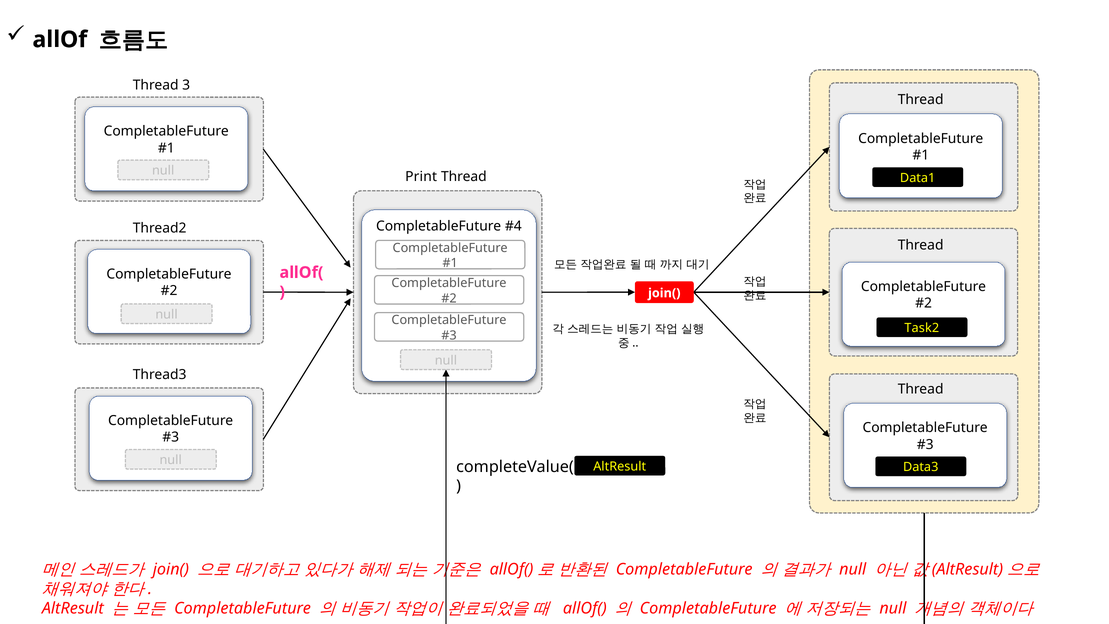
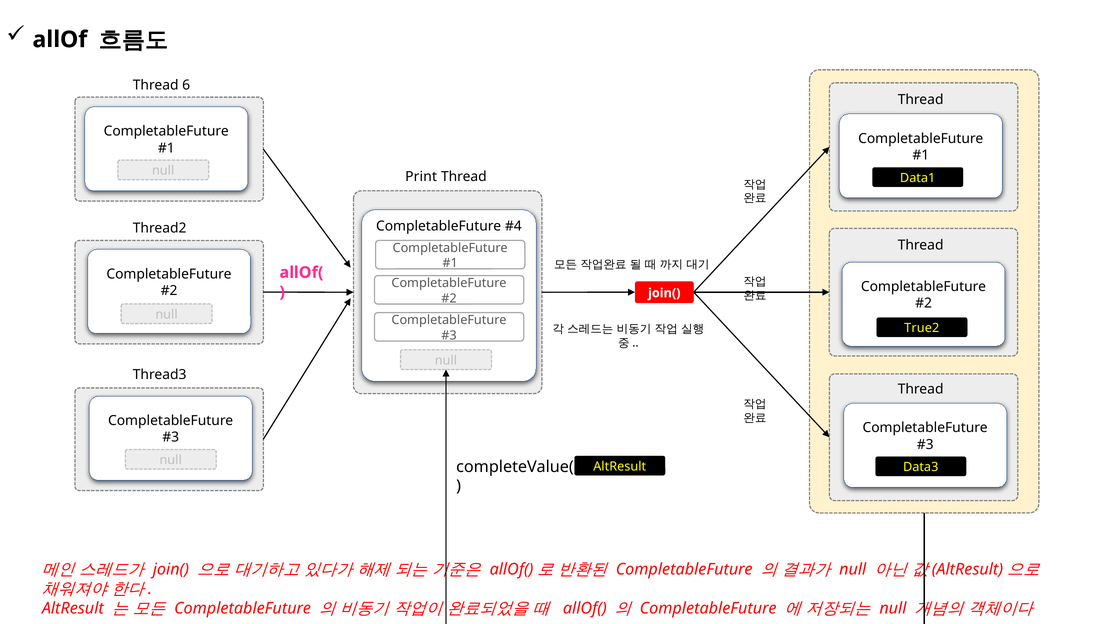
3: 3 -> 6 (186, 85)
Task2: Task2 -> True2 (922, 328)
